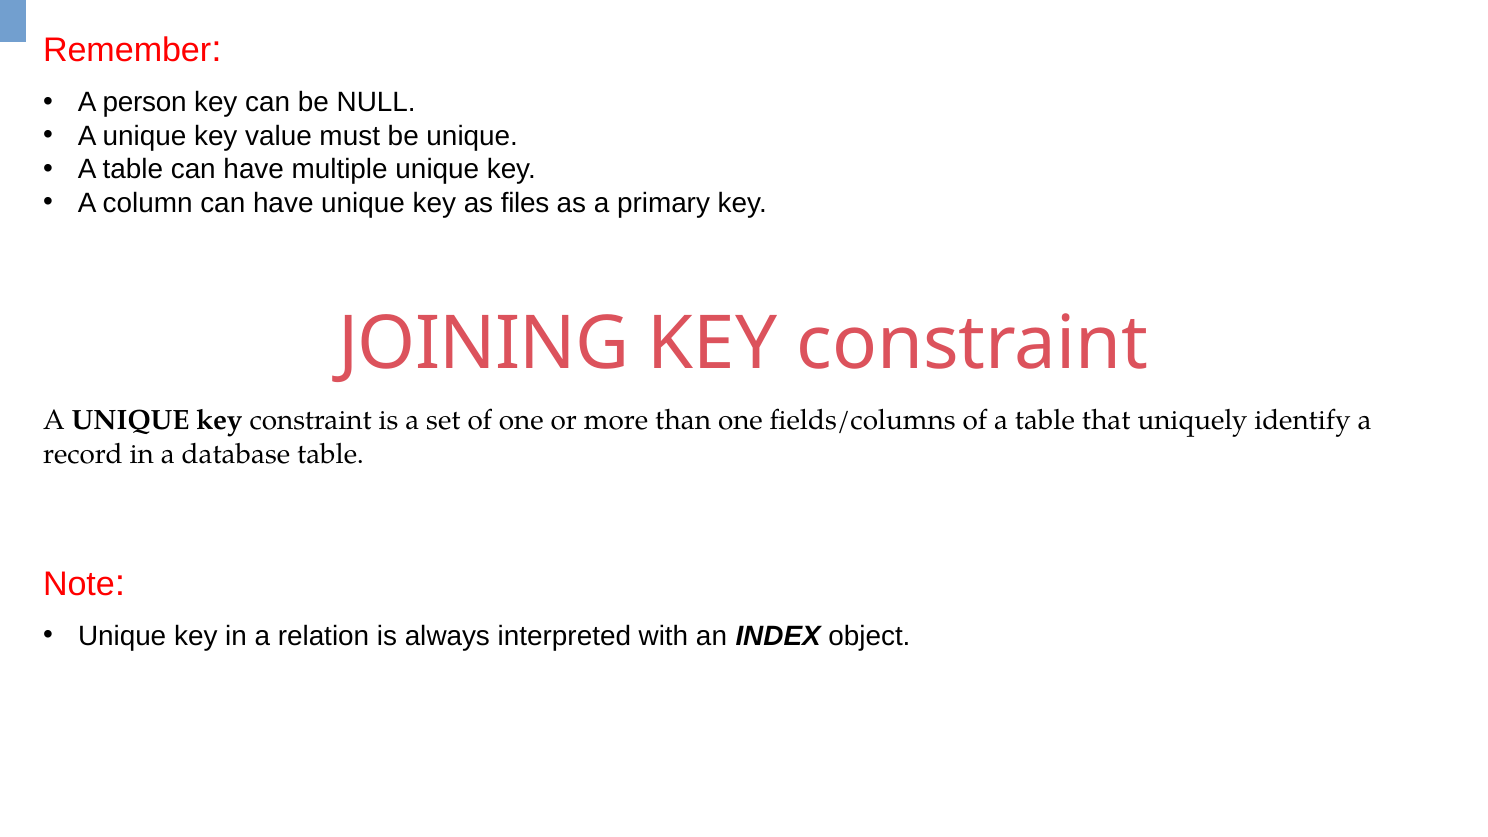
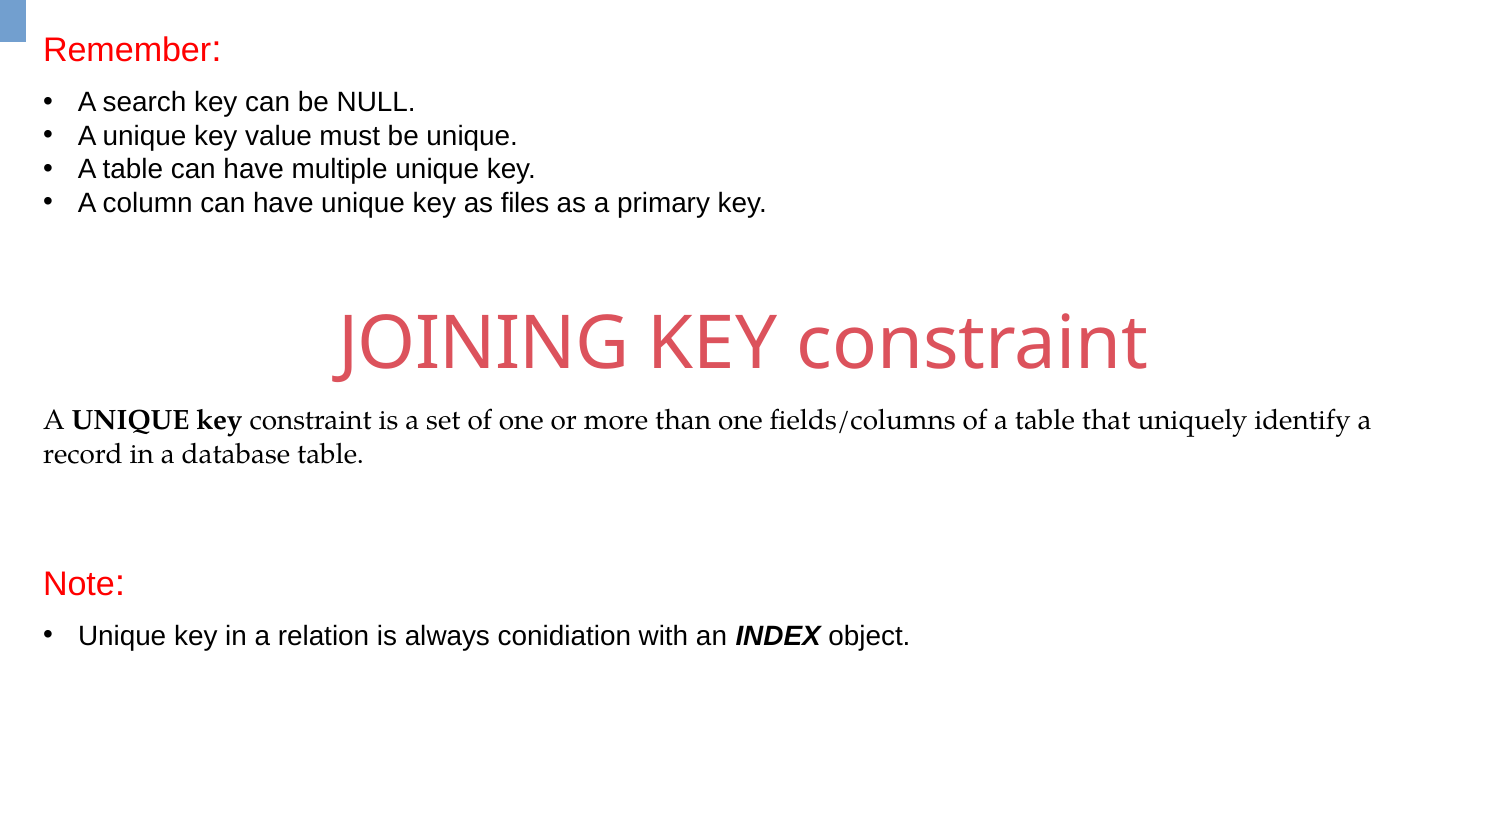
person: person -> search (145, 103)
interpreted: interpreted -> conidiation (564, 636)
